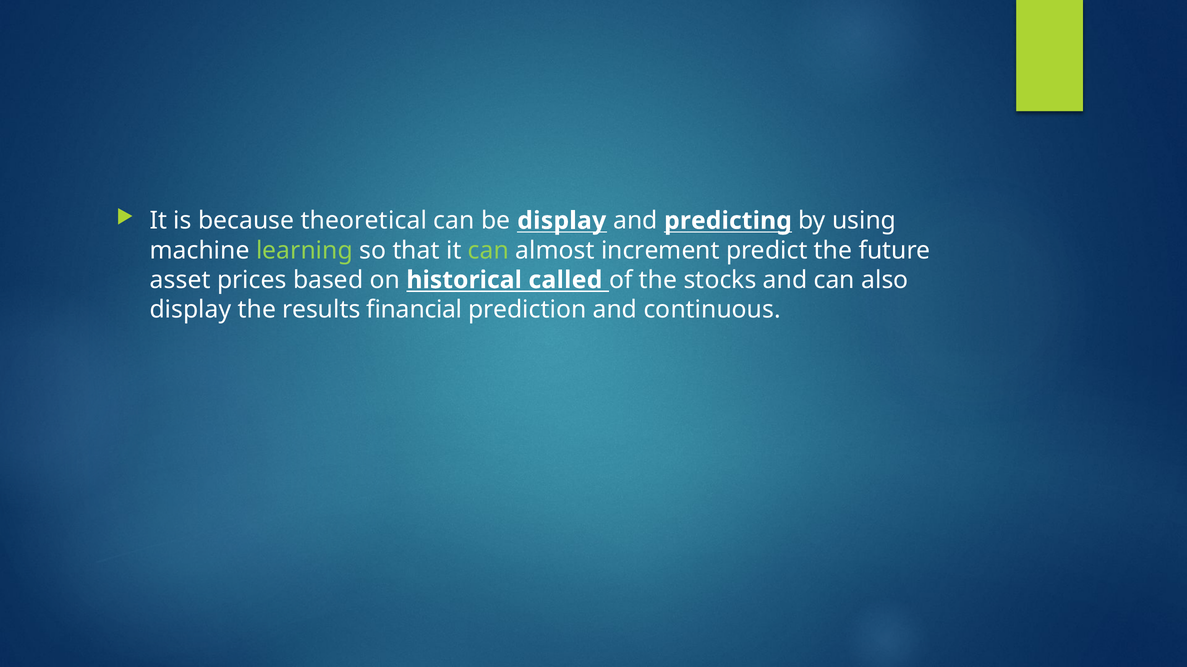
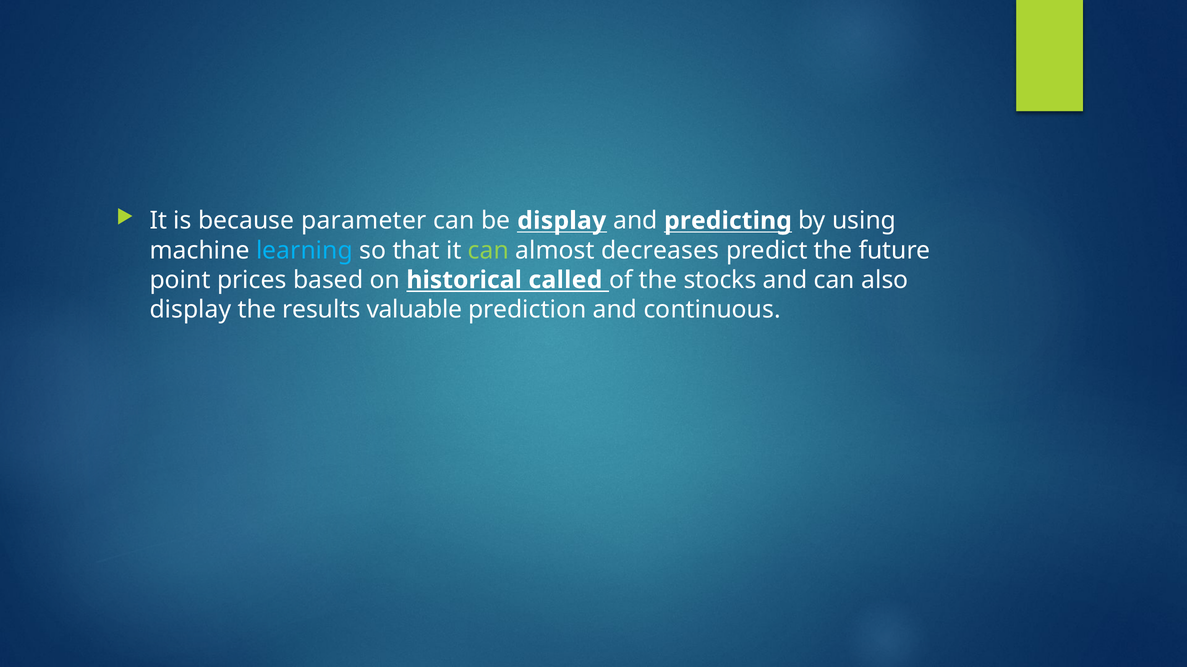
theoretical: theoretical -> parameter (364, 221)
learning colour: light green -> light blue (304, 251)
increment: increment -> decreases (660, 251)
asset: asset -> point (180, 280)
financial: financial -> valuable (414, 310)
